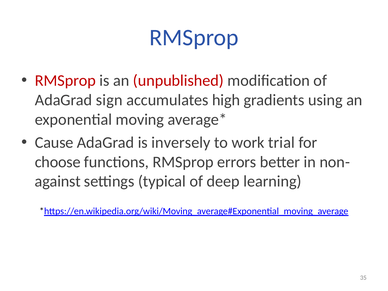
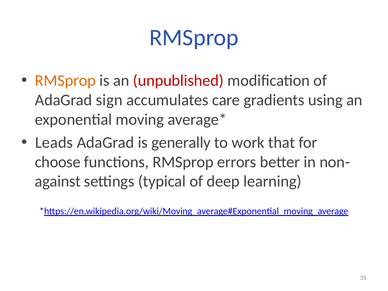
RMSprop colour: red -> orange (65, 81)
high: high -> care (226, 100)
Cause: Cause -> Leads (54, 143)
inversely: inversely -> generally (181, 143)
trial: trial -> that (282, 143)
